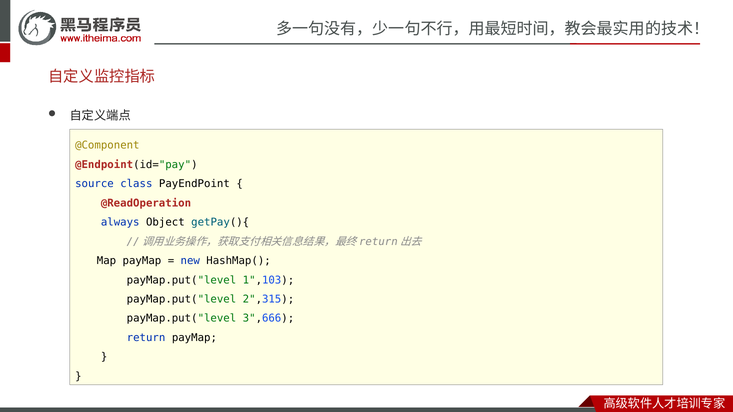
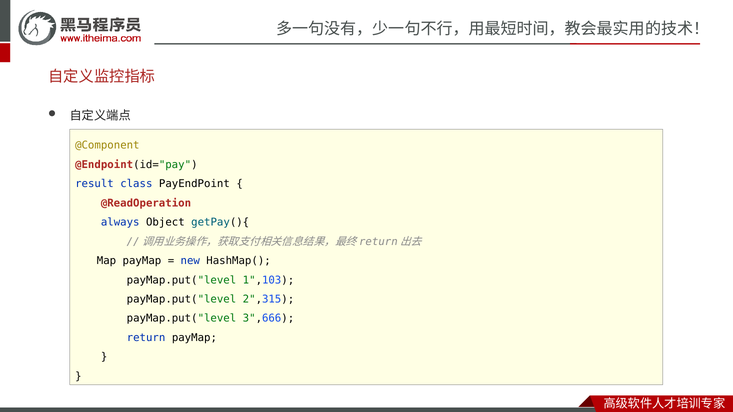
source: source -> result (94, 184)
